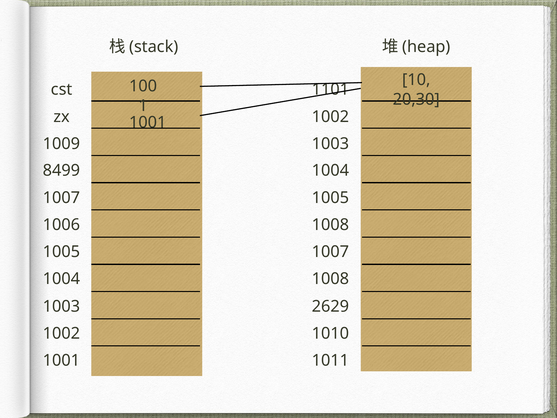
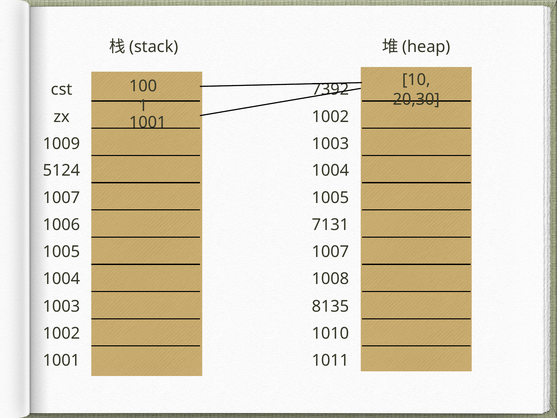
1101: 1101 -> 7392 (330, 89)
8499: 8499 -> 5124 (62, 171)
1008: 1008 -> 7131 (330, 225)
2629: 2629 -> 8135 (330, 306)
